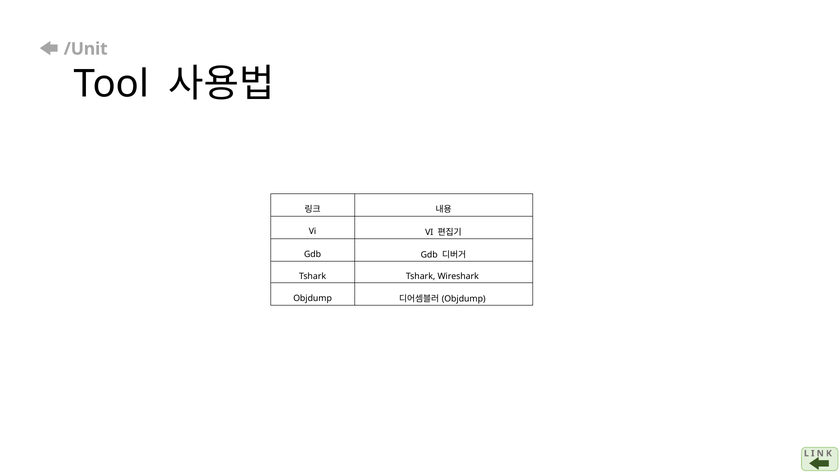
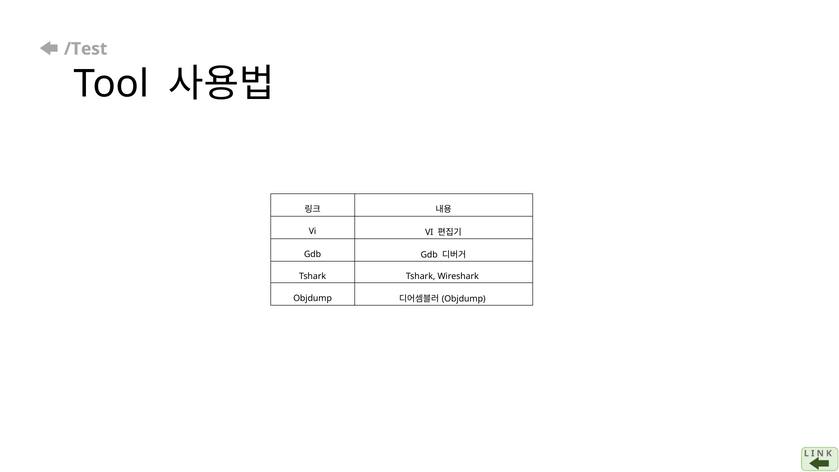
/Unit: /Unit -> /Test (86, 49)
